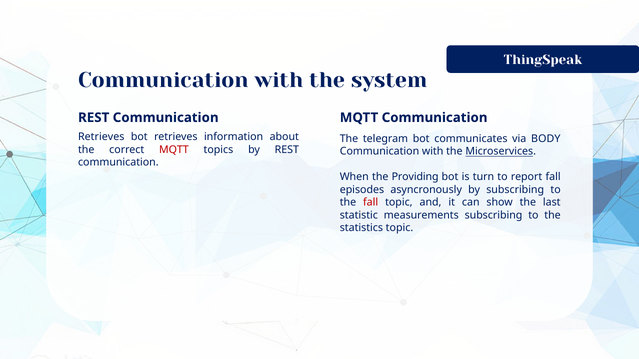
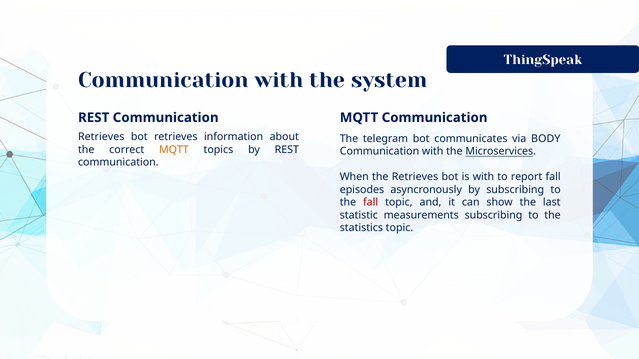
MQTT colour: red -> orange (174, 150)
the Providing: Providing -> Retrieves (415, 177)
is turn: turn -> with (483, 177)
